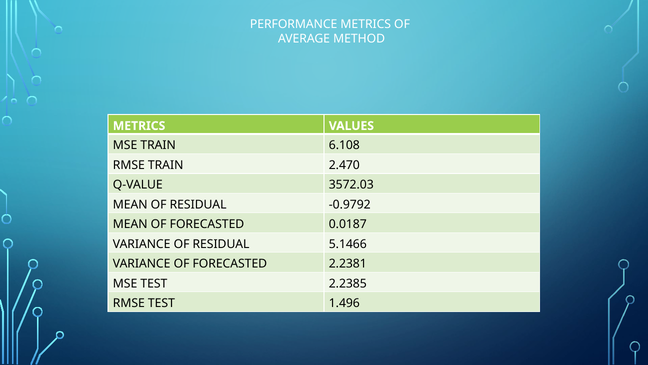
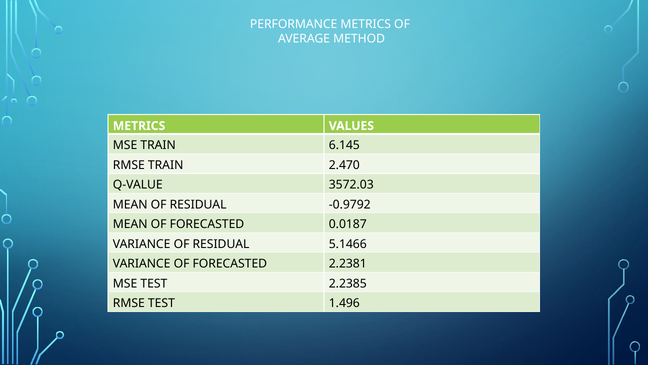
6.108: 6.108 -> 6.145 (344, 145)
